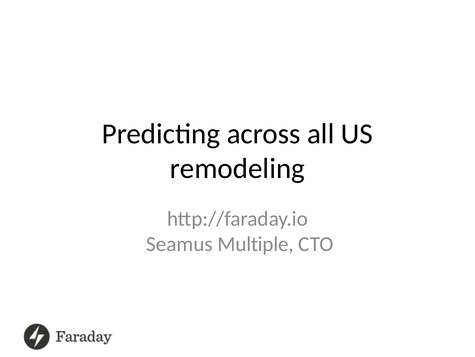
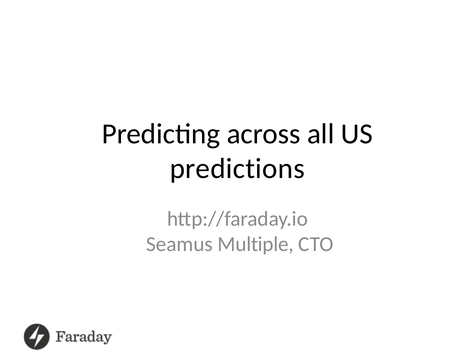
remodeling: remodeling -> predictions (237, 168)
